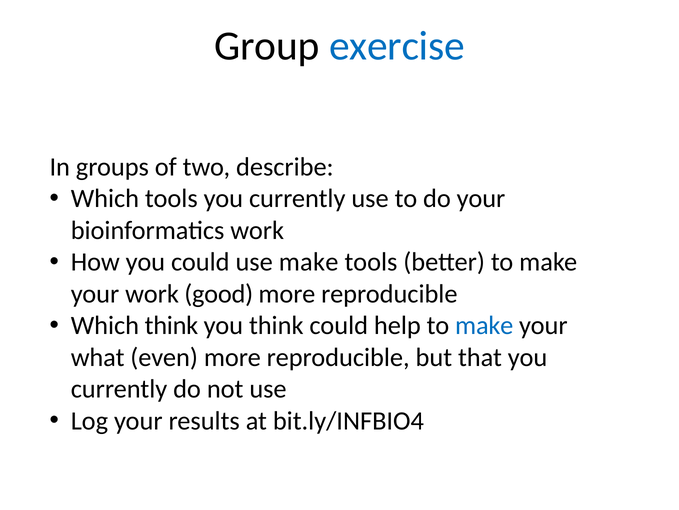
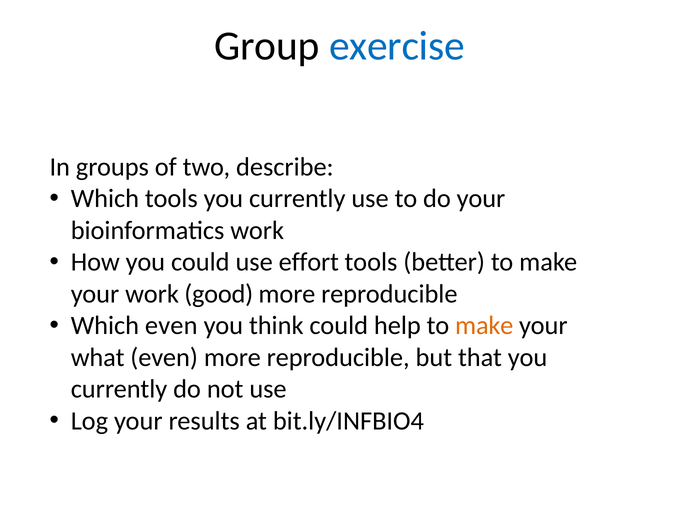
use make: make -> effort (309, 262)
Which think: think -> even (171, 325)
make colour: blue -> orange (484, 325)
